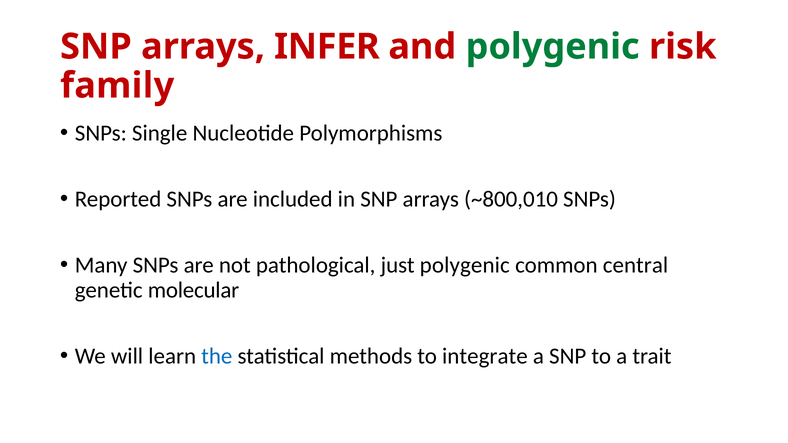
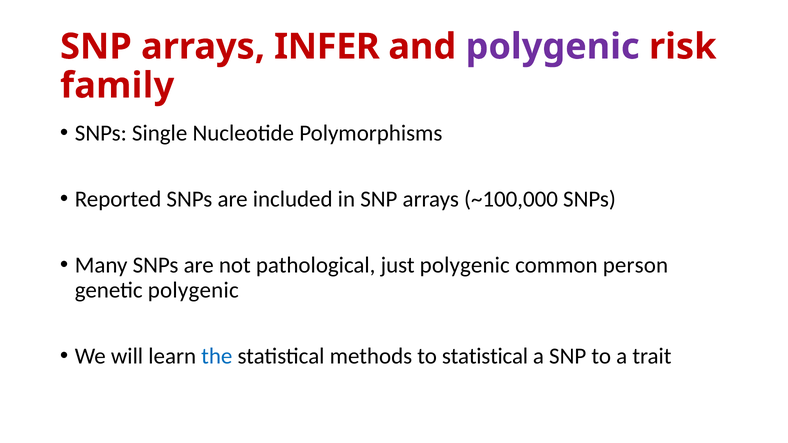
polygenic colour: green -> purple (553, 47)
~800,010: ~800,010 -> ~100,000 (511, 199)
central: central -> person (635, 265)
genetic molecular: molecular -> polygenic (193, 290)
to integrate: integrate -> statistical (485, 356)
